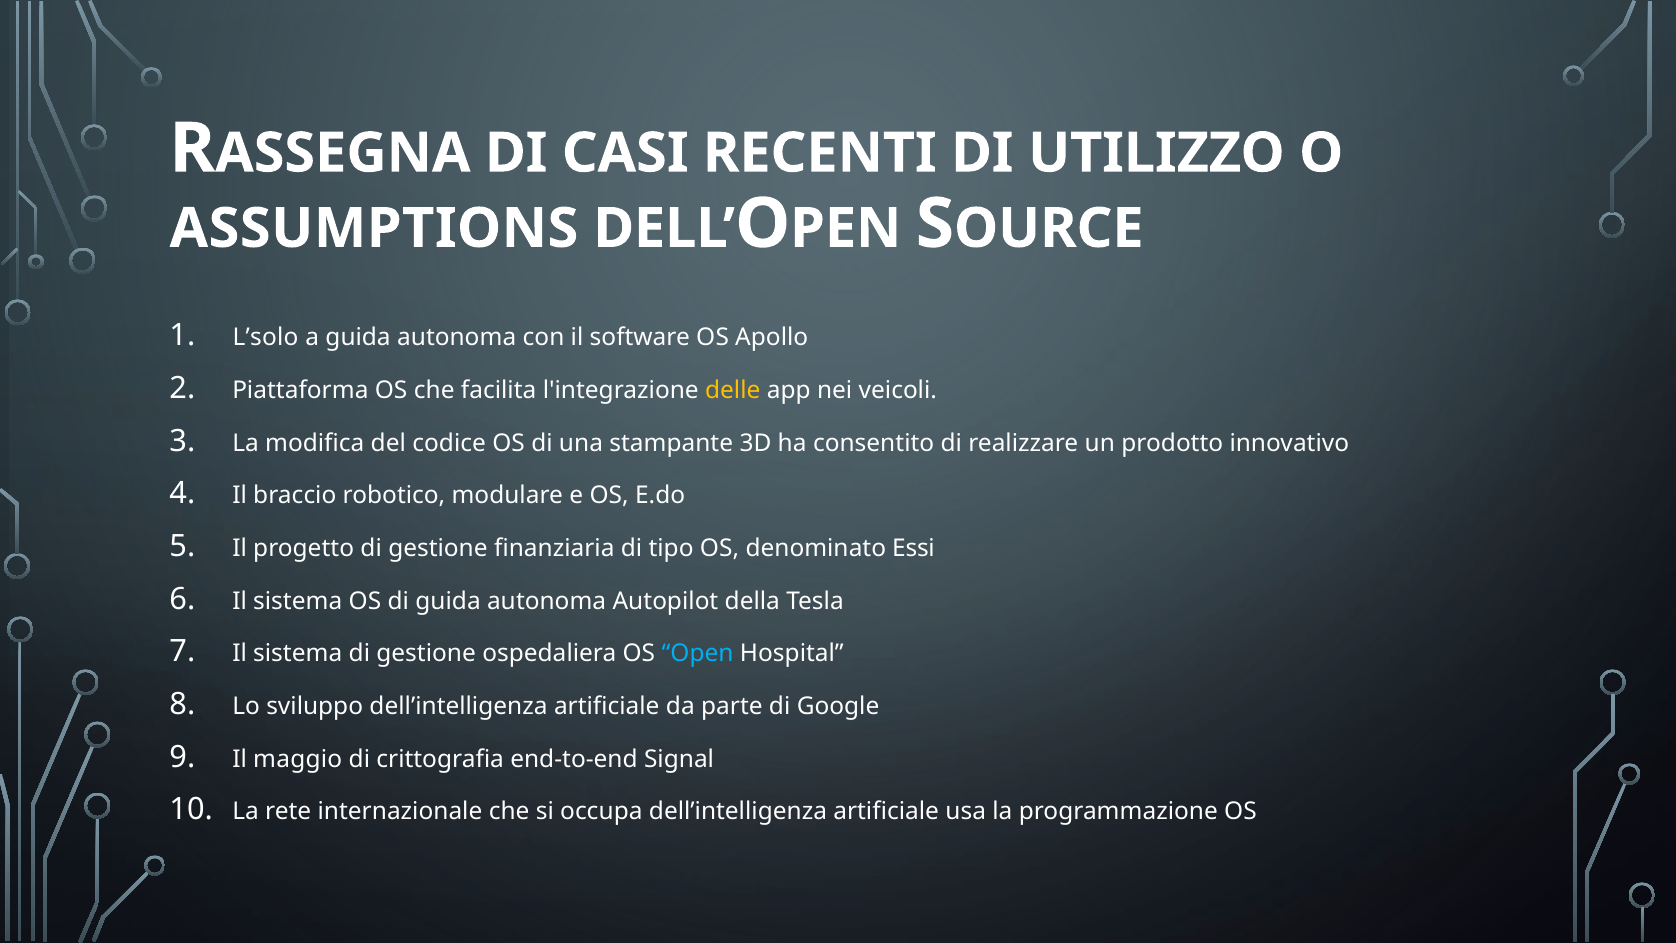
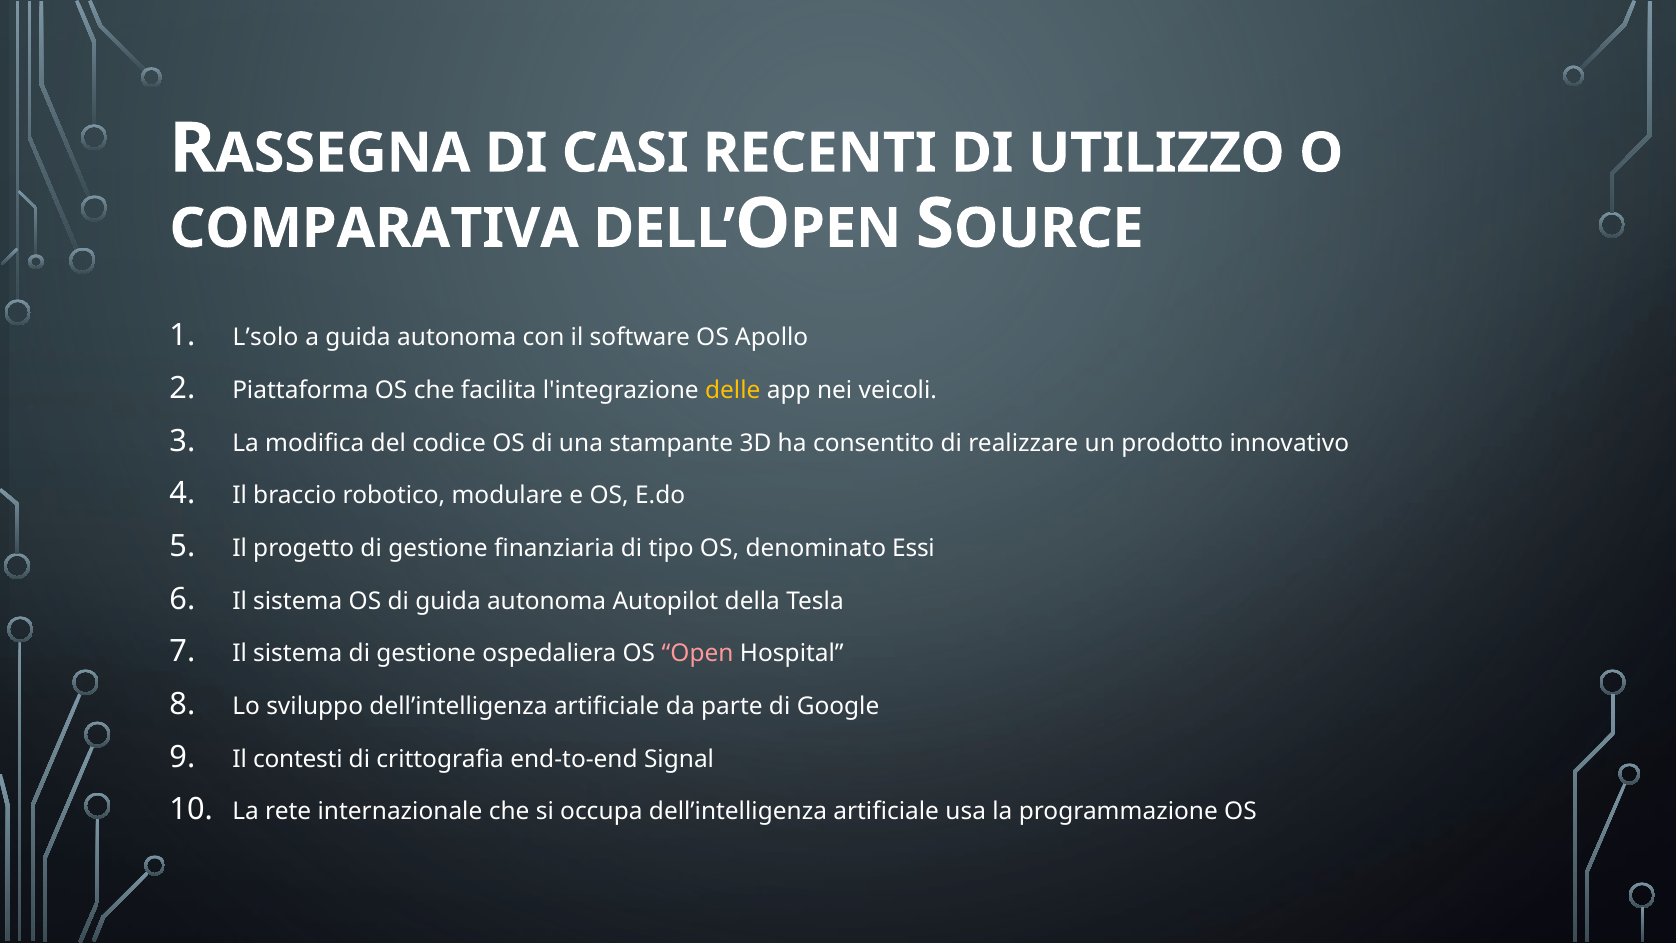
ASSUMPTIONS: ASSUMPTIONS -> COMPARATIVA (374, 228)
Open colour: light blue -> pink (698, 654)
maggio: maggio -> contesti (298, 759)
